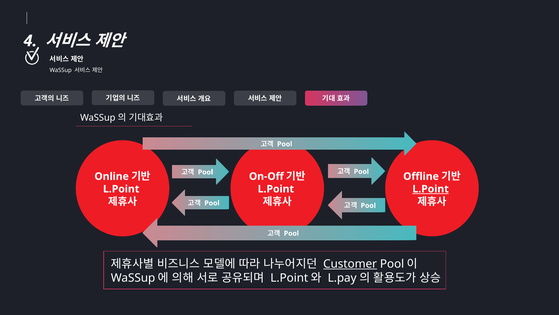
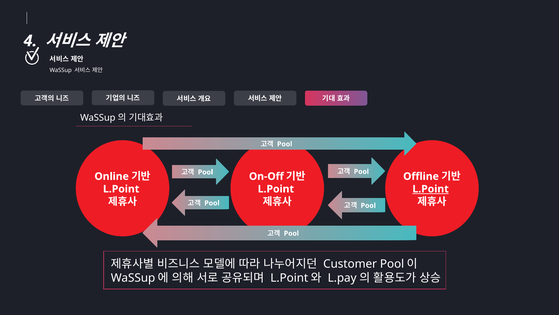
Customer underline: present -> none (350, 263)
